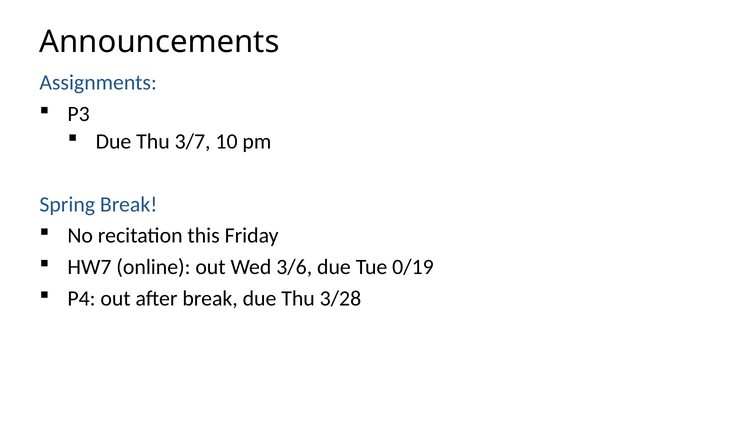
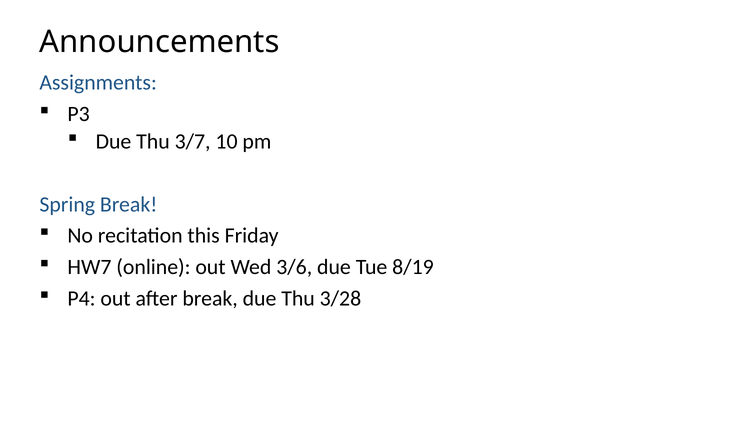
0/19: 0/19 -> 8/19 (413, 267)
